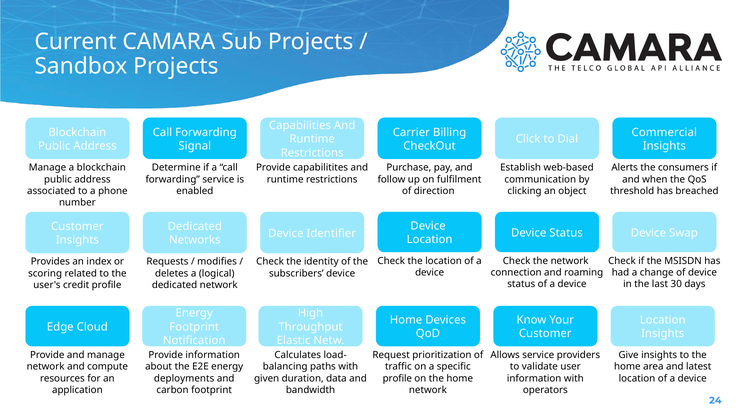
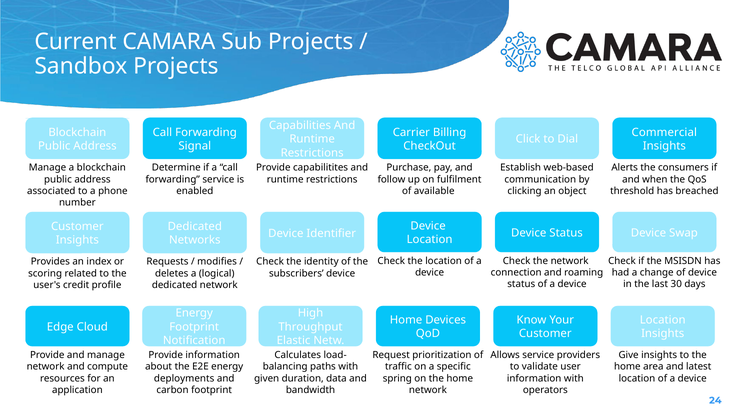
direction: direction -> available (434, 191)
profile: profile -> spring (397, 379)
